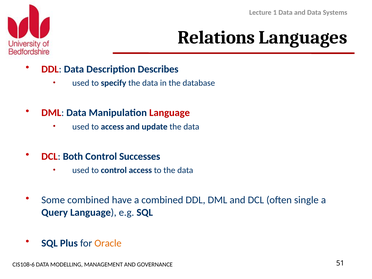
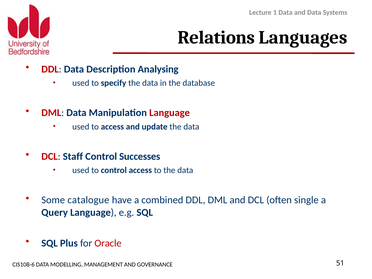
Describes: Describes -> Analysing (158, 69)
Both: Both -> Staff (73, 156)
Some combined: combined -> catalogue (88, 200)
Oracle colour: orange -> red (108, 243)
